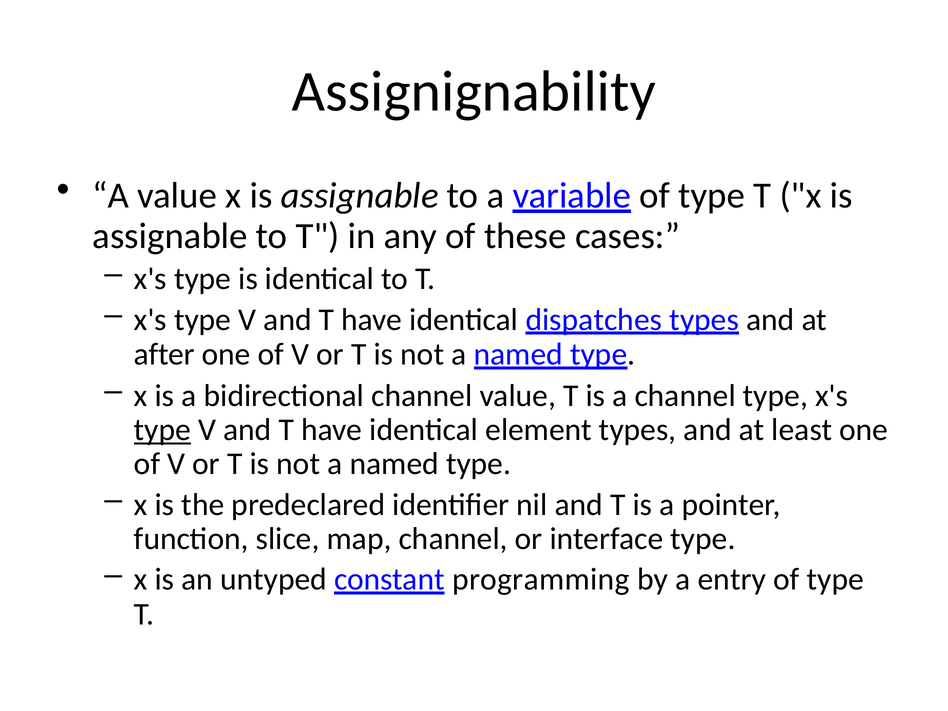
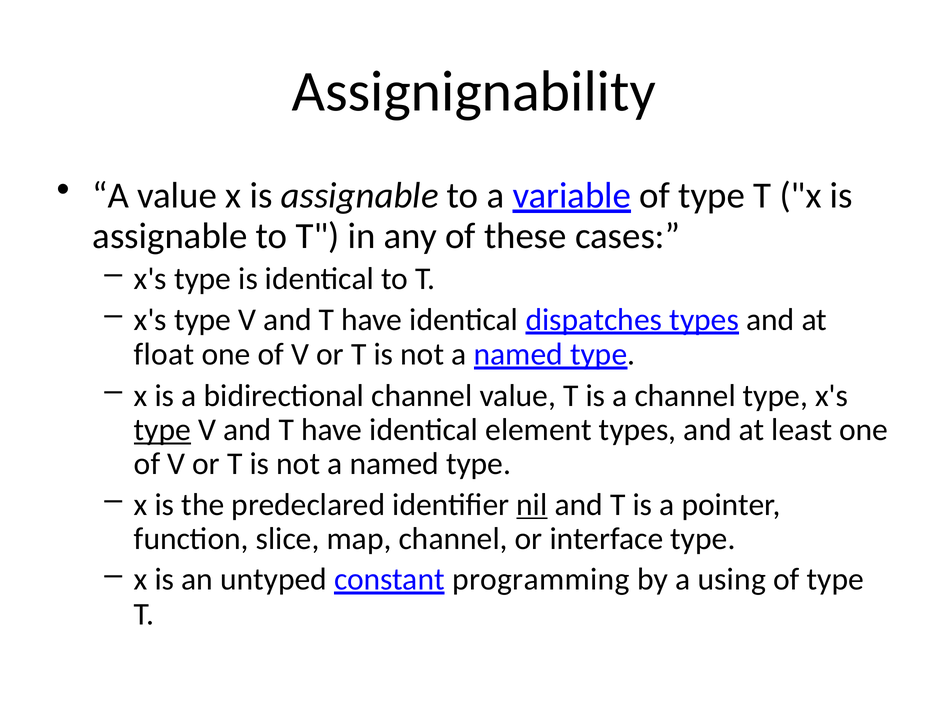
after: after -> float (164, 354)
nil underline: none -> present (532, 505)
entry: entry -> using (732, 579)
